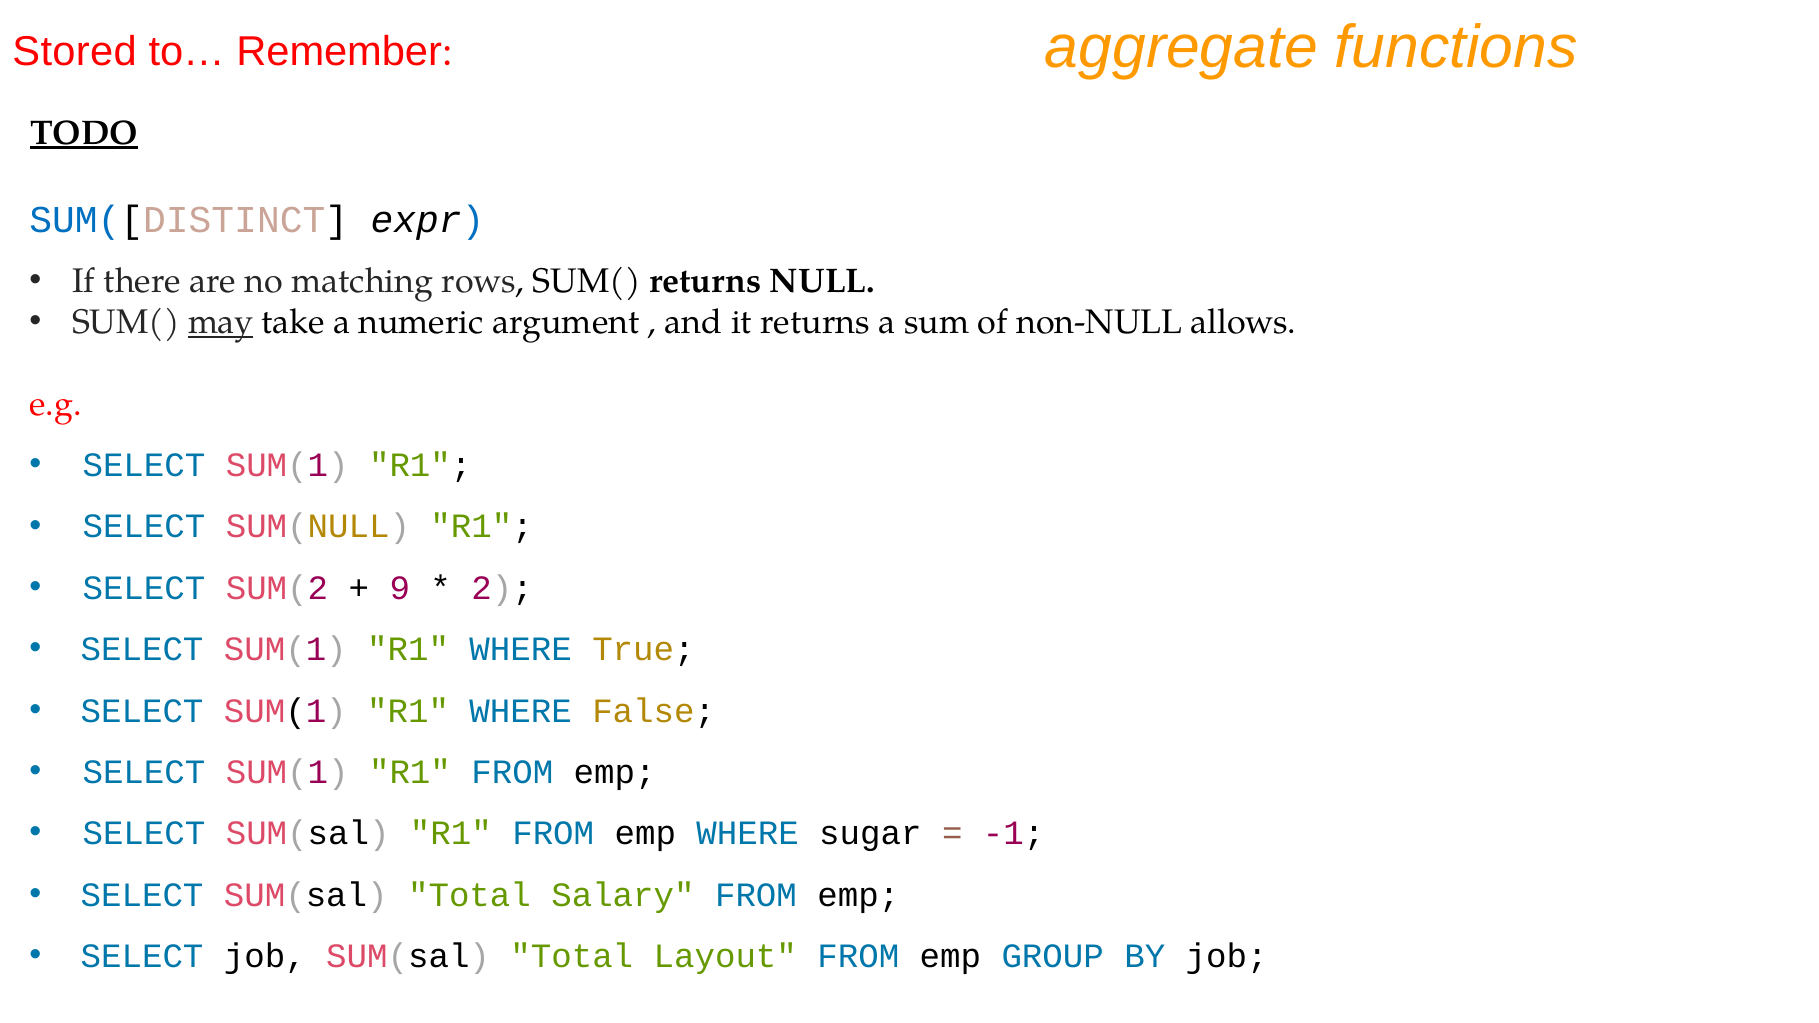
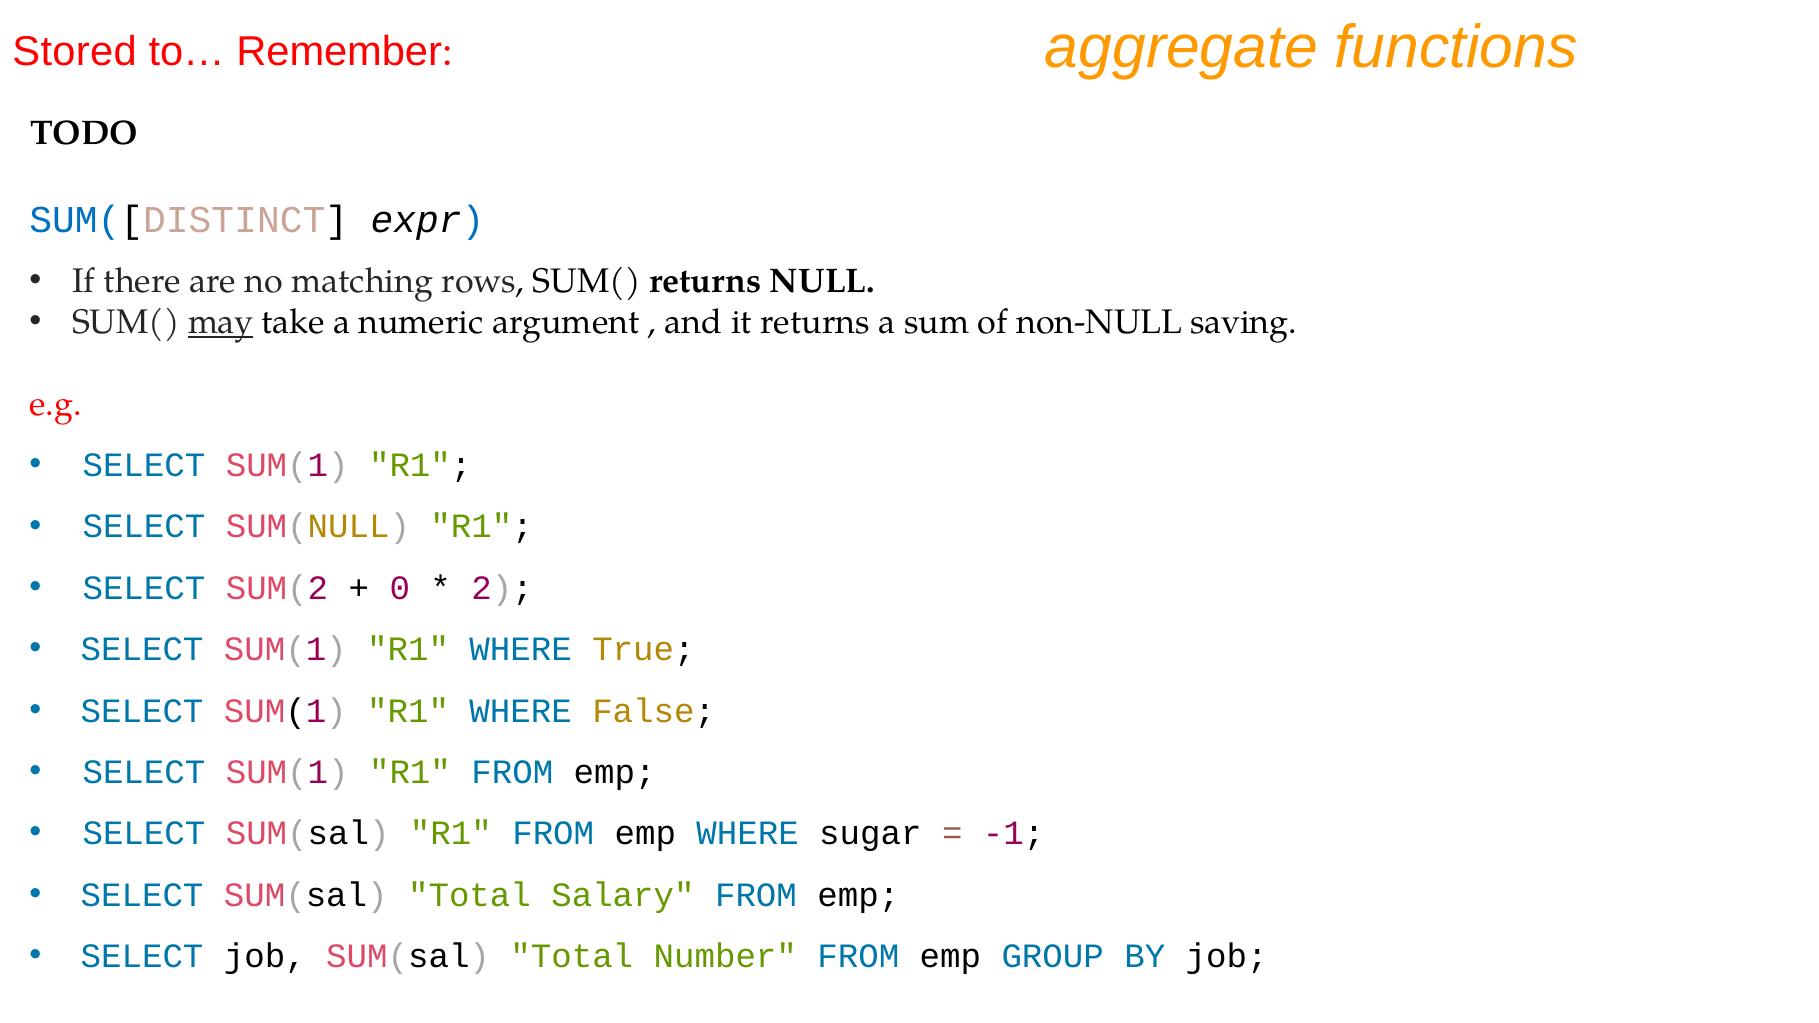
TODO underline: present -> none (84, 133)
allows: allows -> saving (1244, 322)
9: 9 -> 0 (400, 588)
Layout: Layout -> Number (725, 956)
